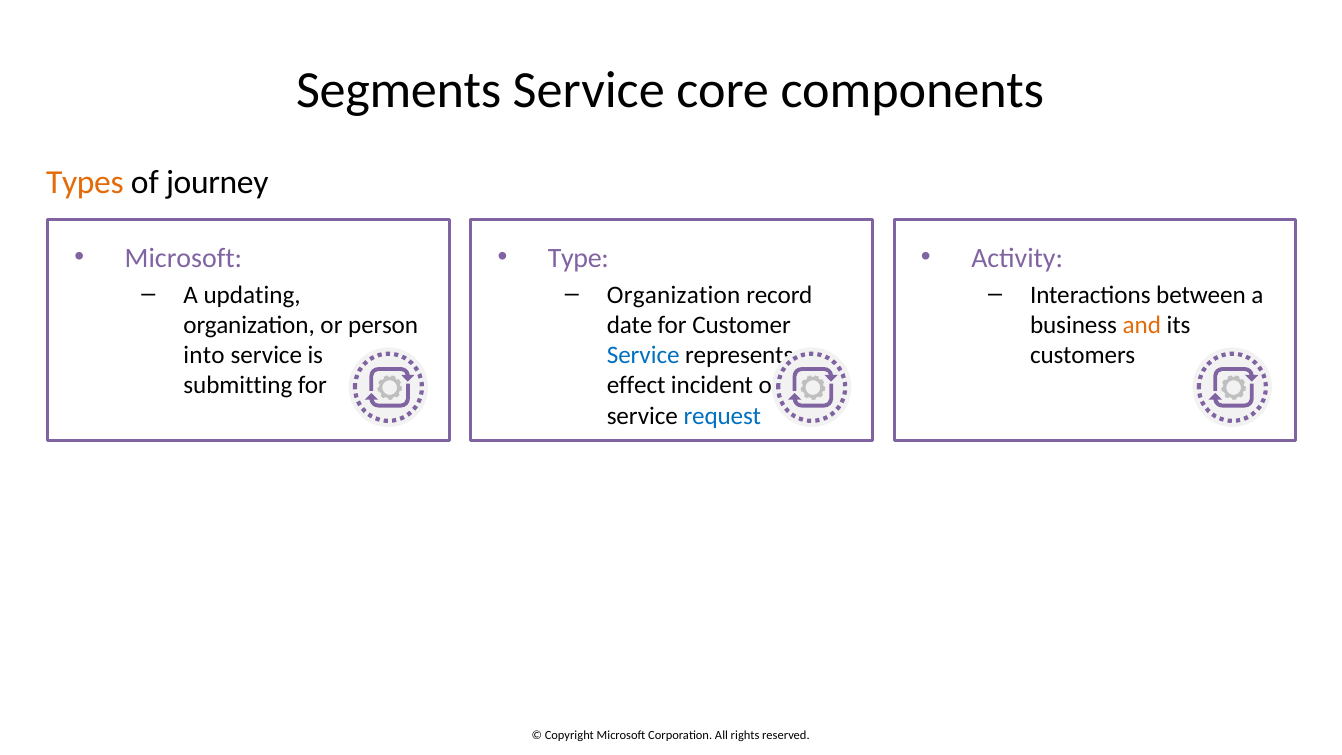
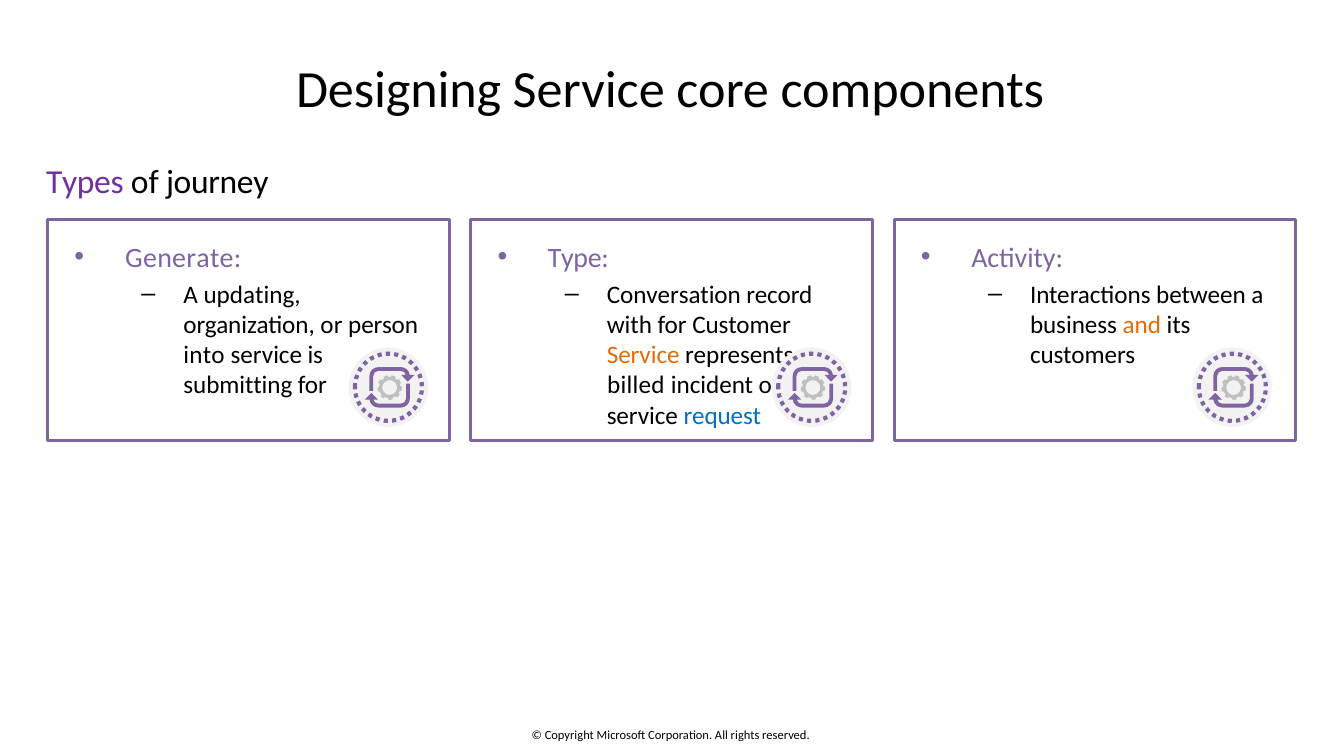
Segments: Segments -> Designing (399, 90)
Types colour: orange -> purple (85, 183)
Microsoft: Microsoft -> Generate (183, 258)
Organization: Organization -> Conversation (674, 295)
date: date -> with (629, 325)
Service colour: blue -> orange (643, 355)
effect: effect -> billed (636, 386)
